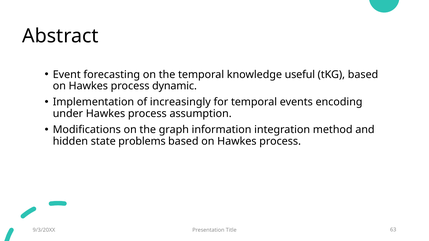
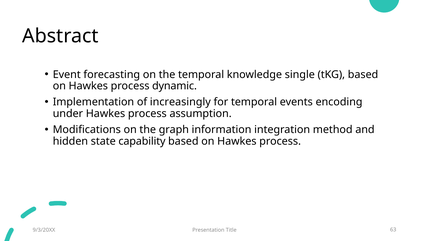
useful: useful -> single (300, 75)
problems: problems -> capability (142, 141)
